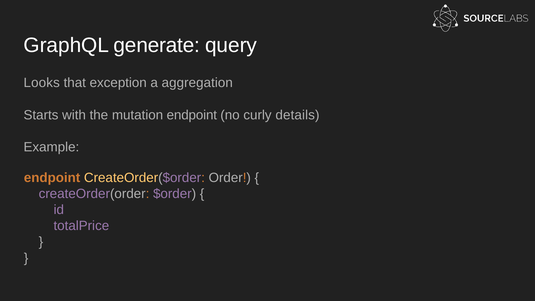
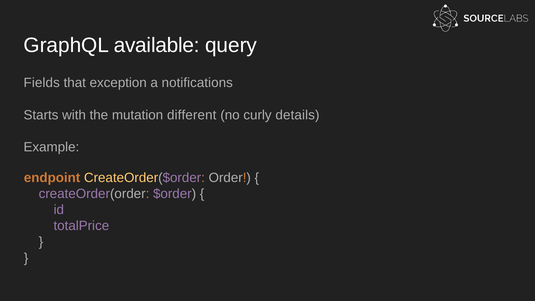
generate: generate -> available (157, 45)
Looks: Looks -> Fields (42, 83)
aggregation: aggregation -> notifications (197, 83)
mutation endpoint: endpoint -> different (192, 115)
